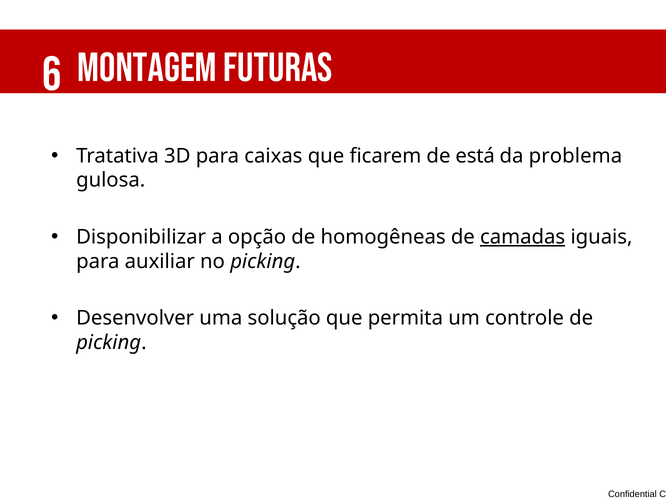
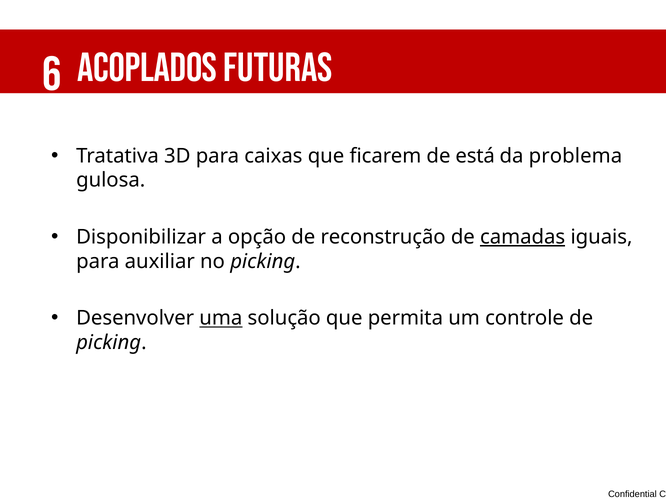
Montagem: Montagem -> Acoplados (147, 68)
homogêneas: homogêneas -> reconstrução (383, 237)
uma underline: none -> present (221, 319)
